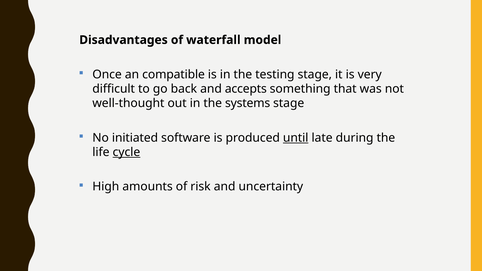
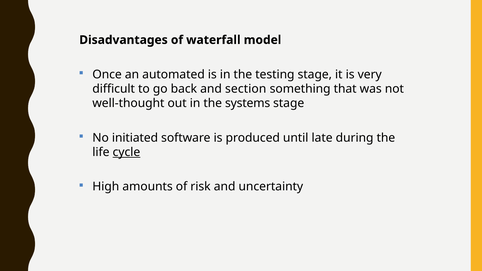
compatible: compatible -> automated (174, 74)
accepts: accepts -> section (246, 89)
until underline: present -> none (296, 138)
